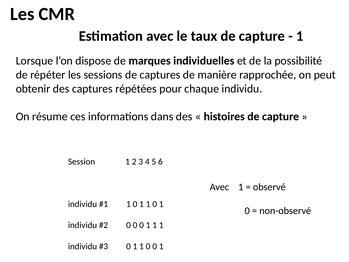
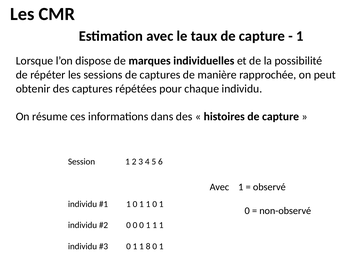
0: 0 -> 8 (148, 246)
